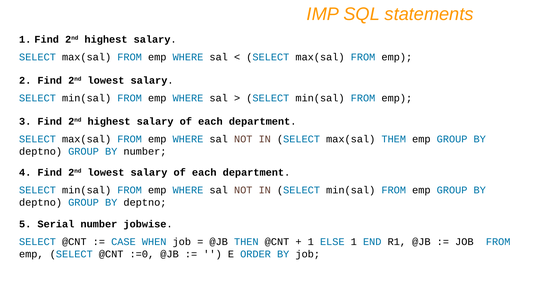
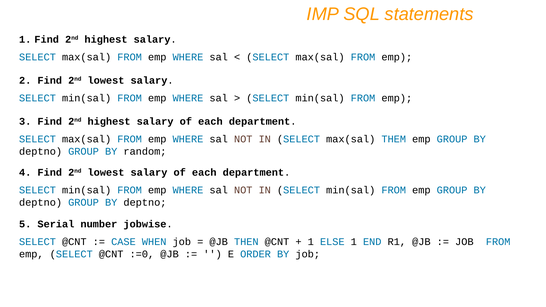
BY number: number -> random (145, 151)
